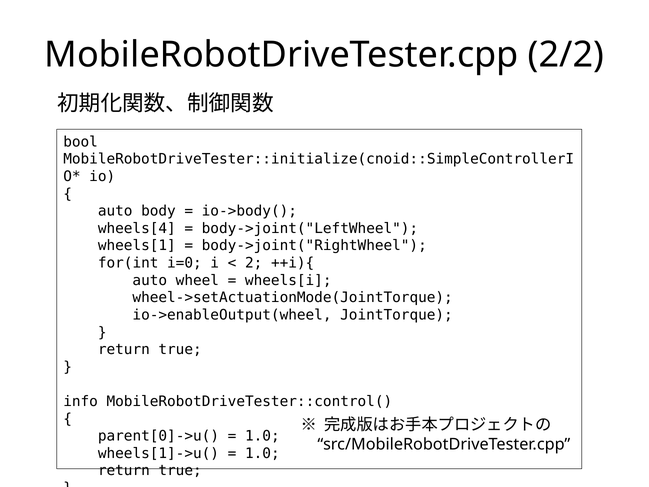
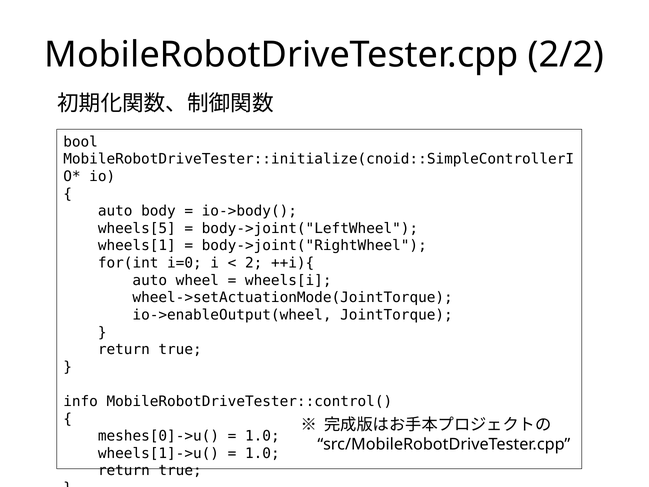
wheels[4: wheels[4 -> wheels[5 (137, 228)
parent[0]->u(: parent[0]->u( -> meshes[0]->u( (158, 436)
